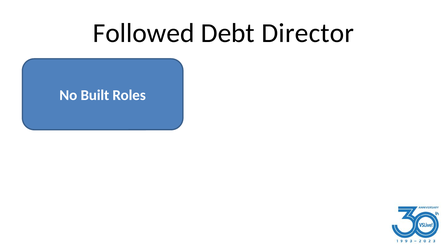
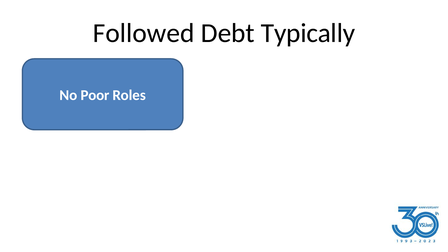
Director: Director -> Typically (308, 33)
Built: Built -> Poor (95, 95)
